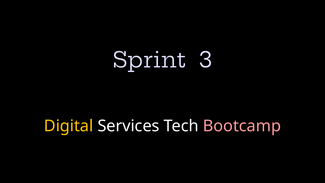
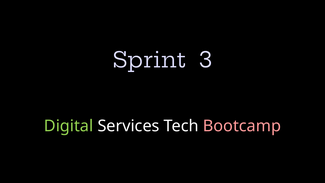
Digital colour: yellow -> light green (69, 126)
